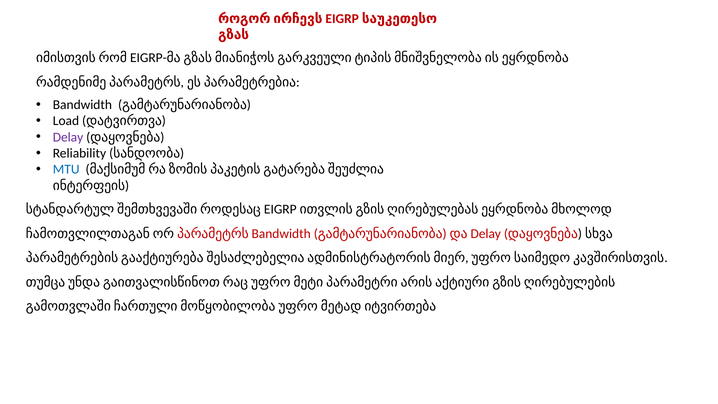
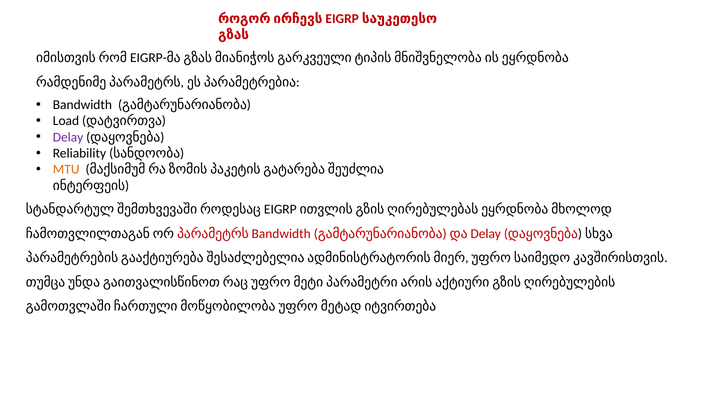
MTU colour: blue -> orange (66, 169)
